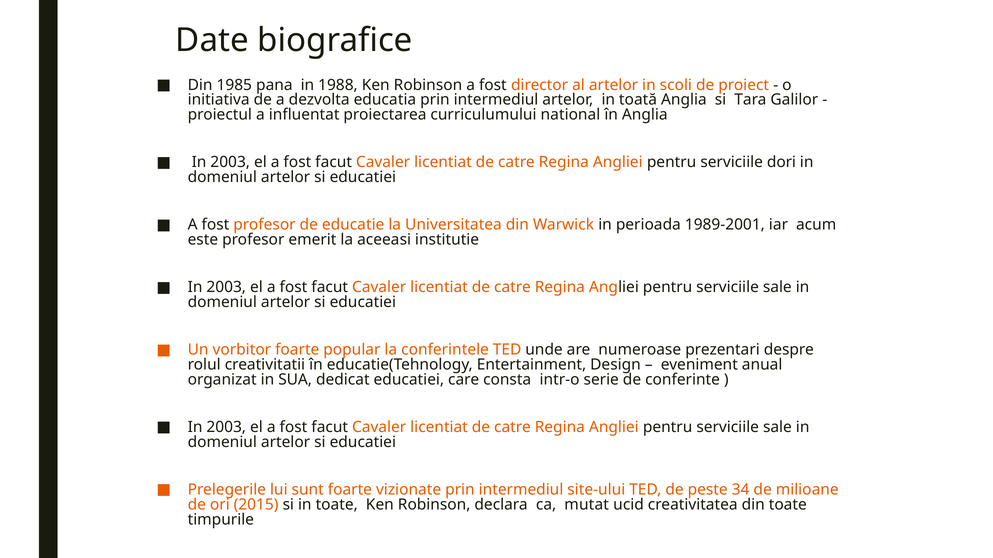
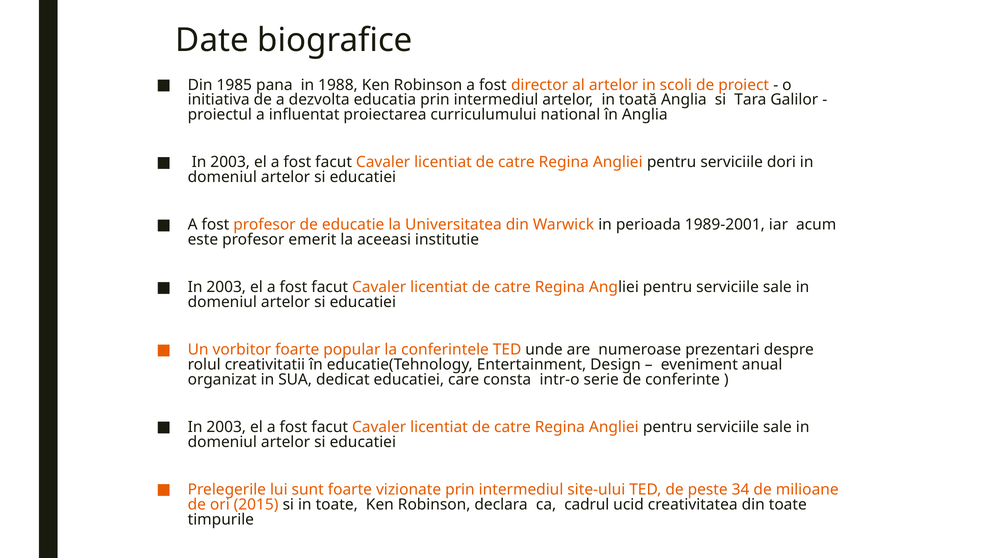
mutat: mutat -> cadrul (587, 505)
